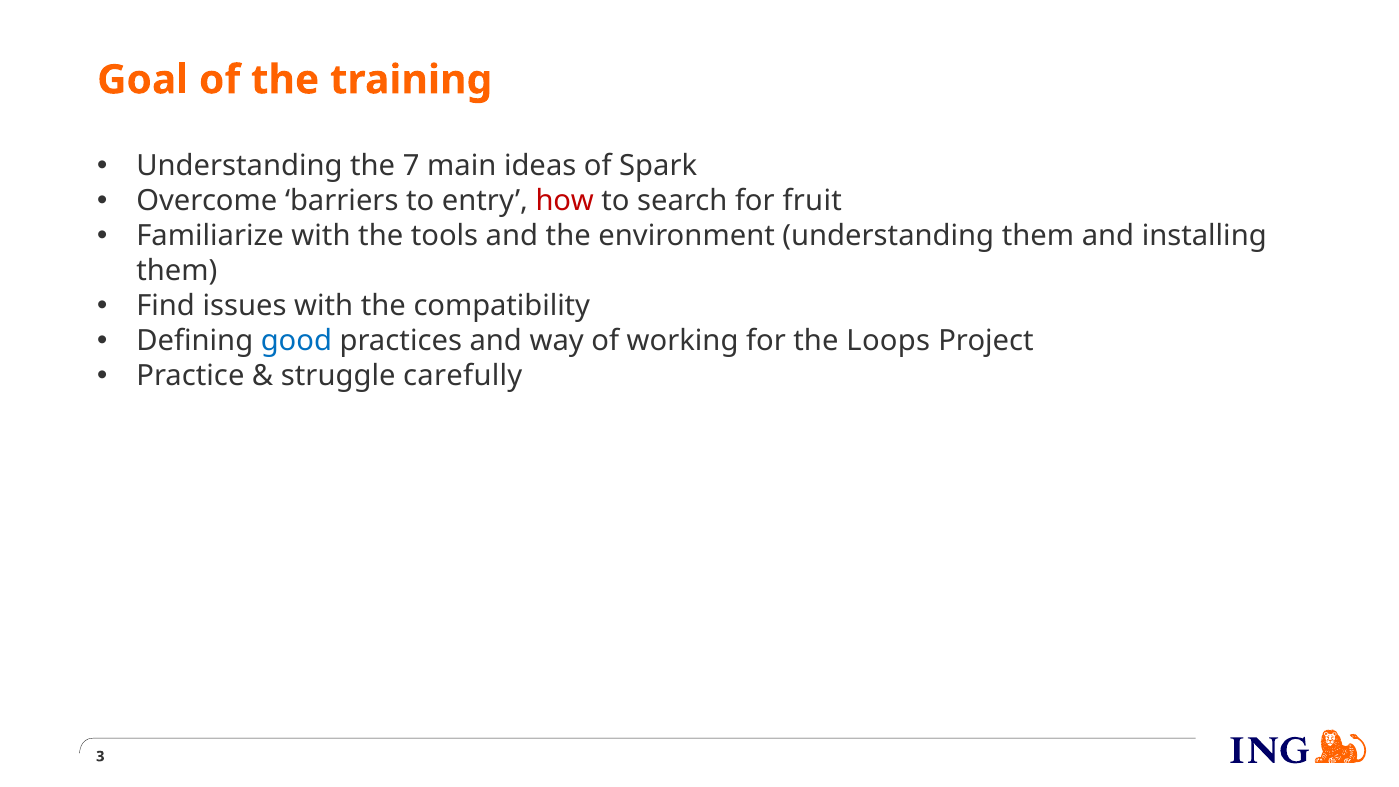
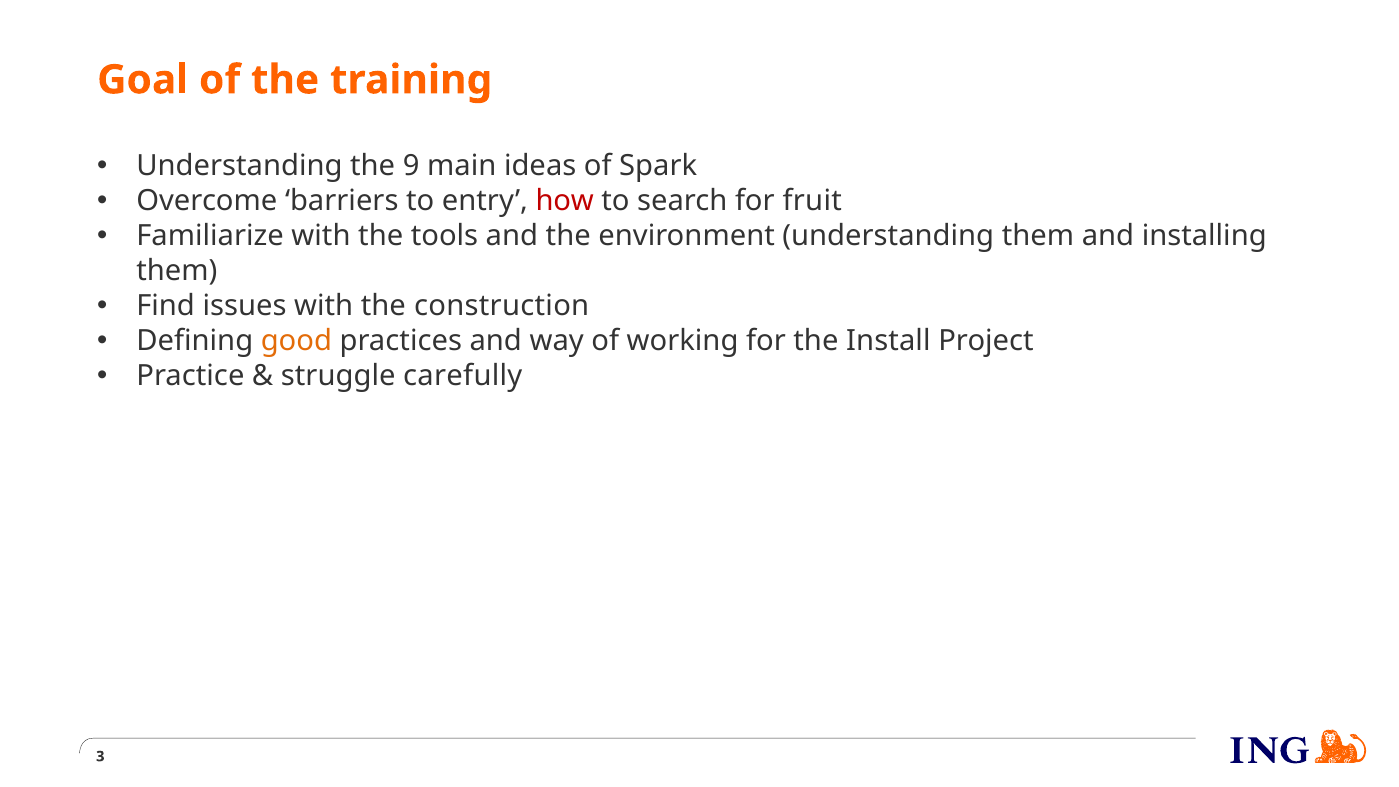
7: 7 -> 9 (411, 166)
compatibility: compatibility -> construction (502, 306)
good colour: blue -> orange (296, 341)
Loops: Loops -> Install (888, 341)
